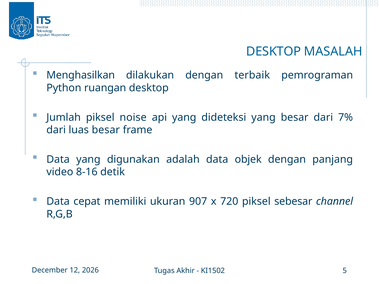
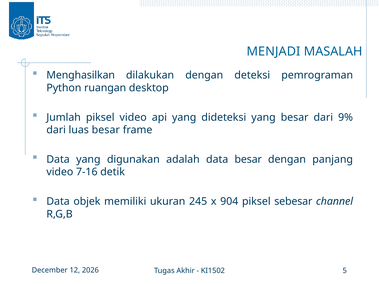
DESKTOP: DESKTOP -> MENJADI (274, 51)
terbaik: terbaik -> deteksi (252, 75)
piksel noise: noise -> video (133, 117)
7%: 7% -> 9% (346, 117)
data objek: objek -> besar (248, 160)
8-16: 8-16 -> 7-16 (87, 172)
cepat: cepat -> objek (87, 202)
907: 907 -> 245 (198, 202)
720: 720 -> 904 (229, 202)
